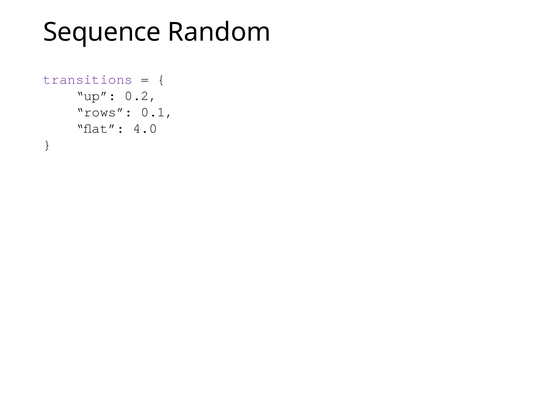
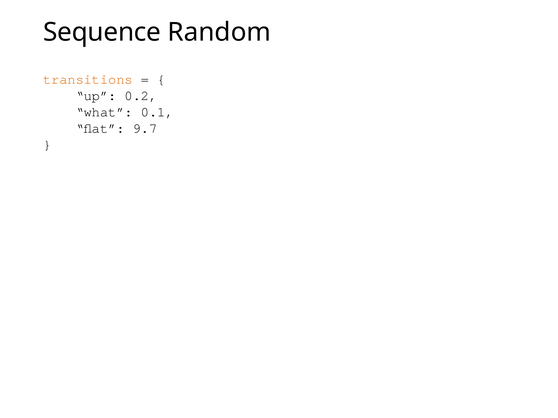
transitions colour: purple -> orange (88, 79)
rows: rows -> what (104, 112)
4.0: 4.0 -> 9.7 (145, 128)
